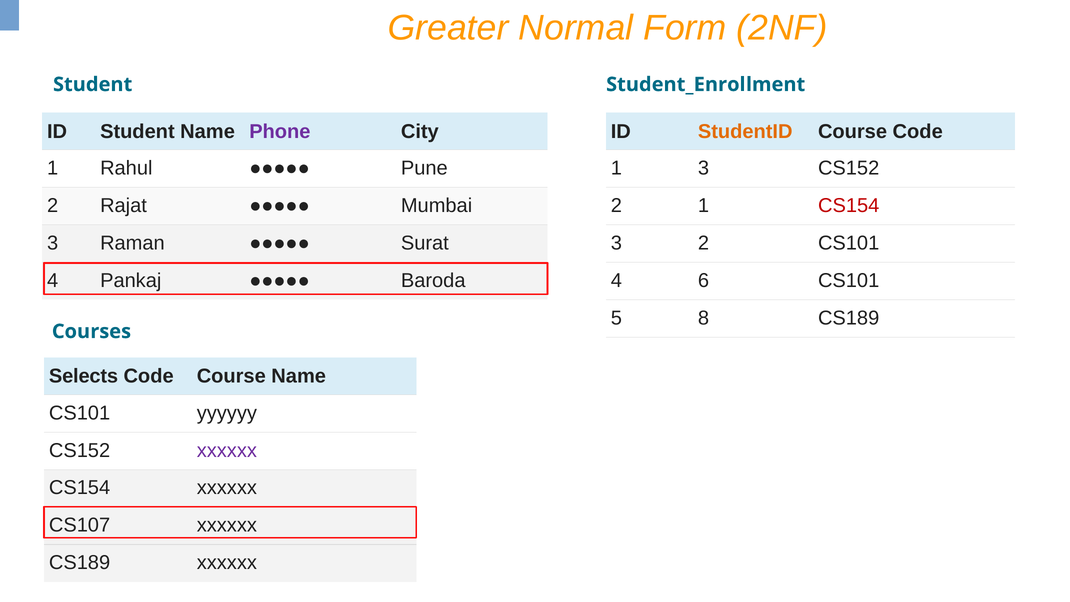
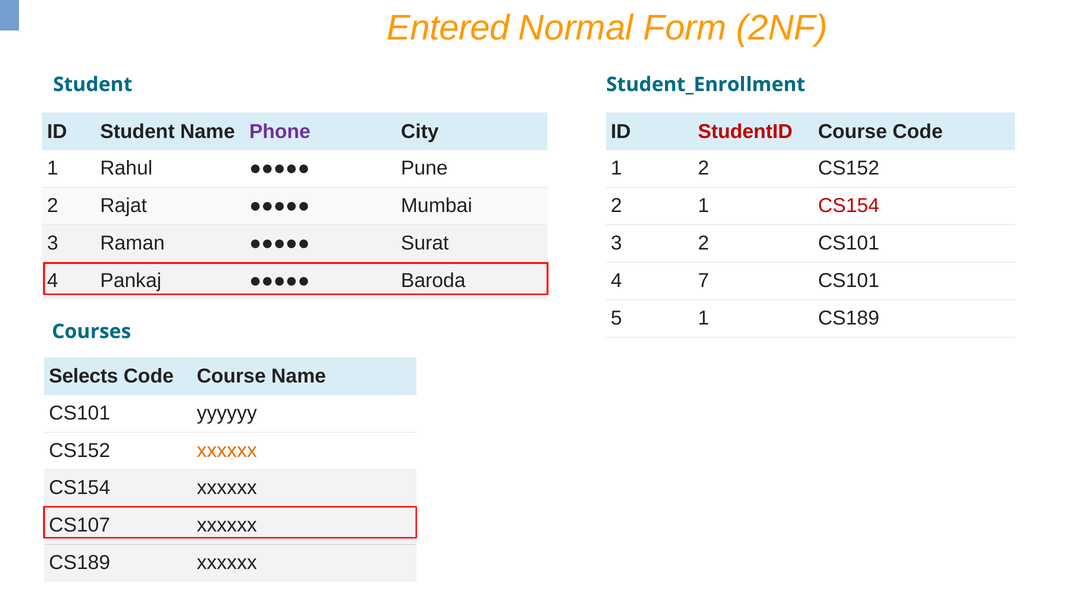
Greater: Greater -> Entered (448, 28)
StudentID colour: orange -> red (745, 131)
1 3: 3 -> 2 (704, 168)
6: 6 -> 7 (704, 280)
5 8: 8 -> 1 (704, 318)
xxxxxx colour: purple -> orange (227, 450)
